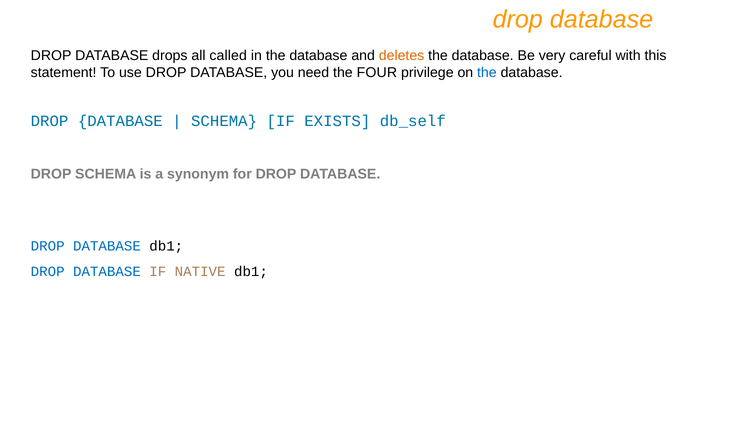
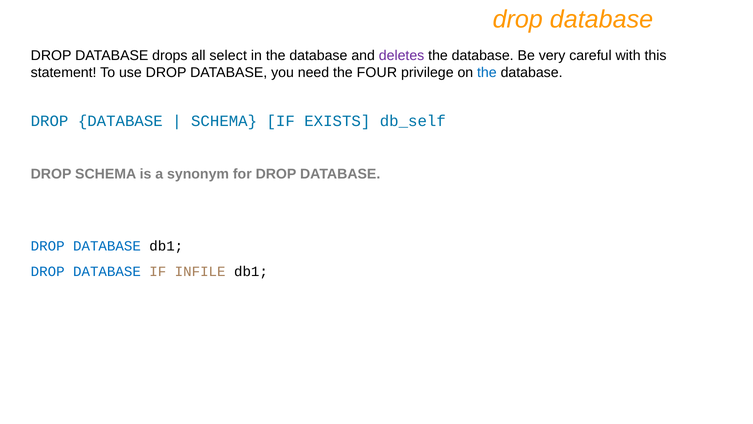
called: called -> select (228, 56)
deletes colour: orange -> purple (402, 56)
NATIVE: NATIVE -> INFILE (200, 271)
